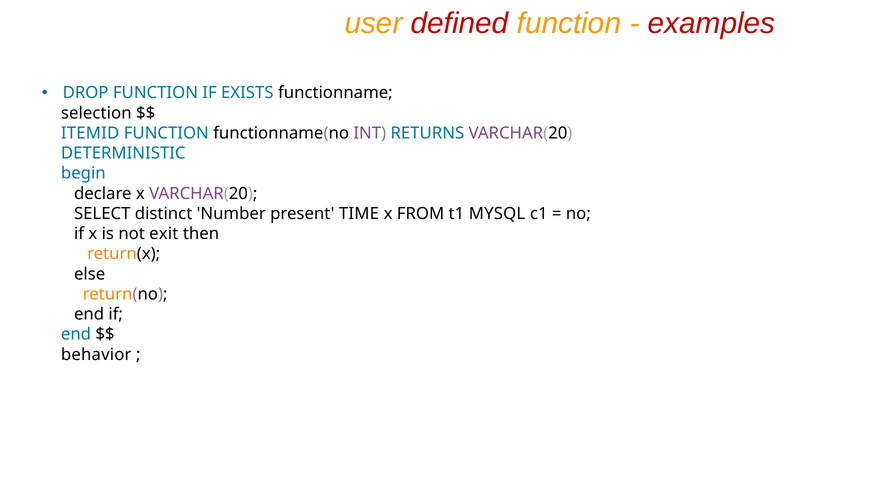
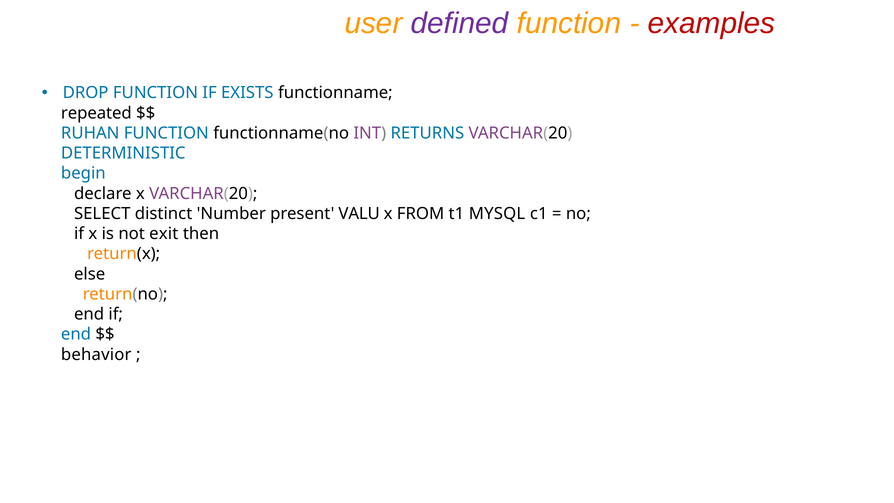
defined colour: red -> purple (460, 23)
selection: selection -> repeated (96, 113)
ITEMID: ITEMID -> RUHAN (90, 133)
TIME: TIME -> VALU (359, 214)
